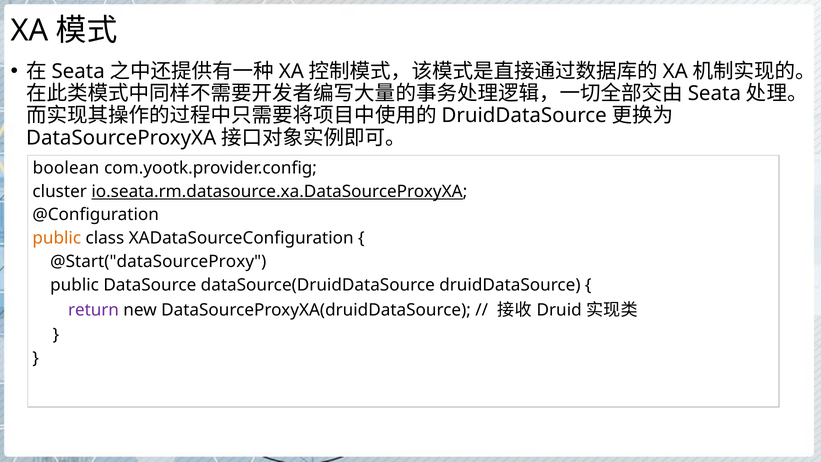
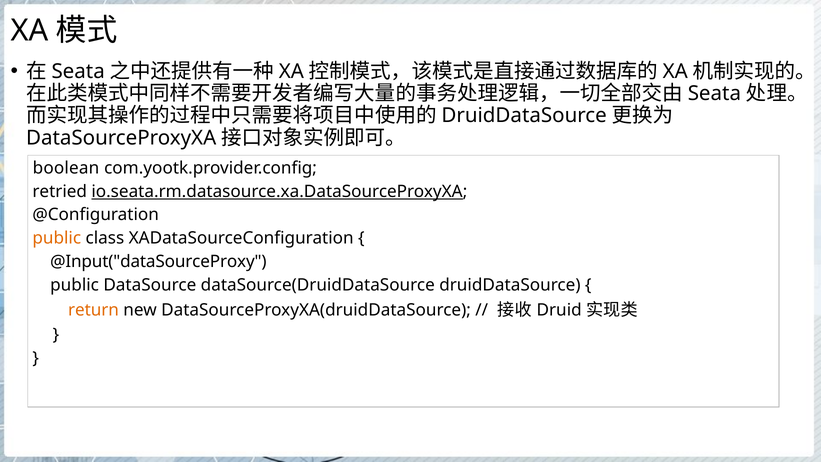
cluster: cluster -> retried (60, 191)
@Start("dataSourceProxy: @Start("dataSourceProxy -> @Input("dataSourceProxy (158, 261)
return colour: purple -> orange (93, 310)
